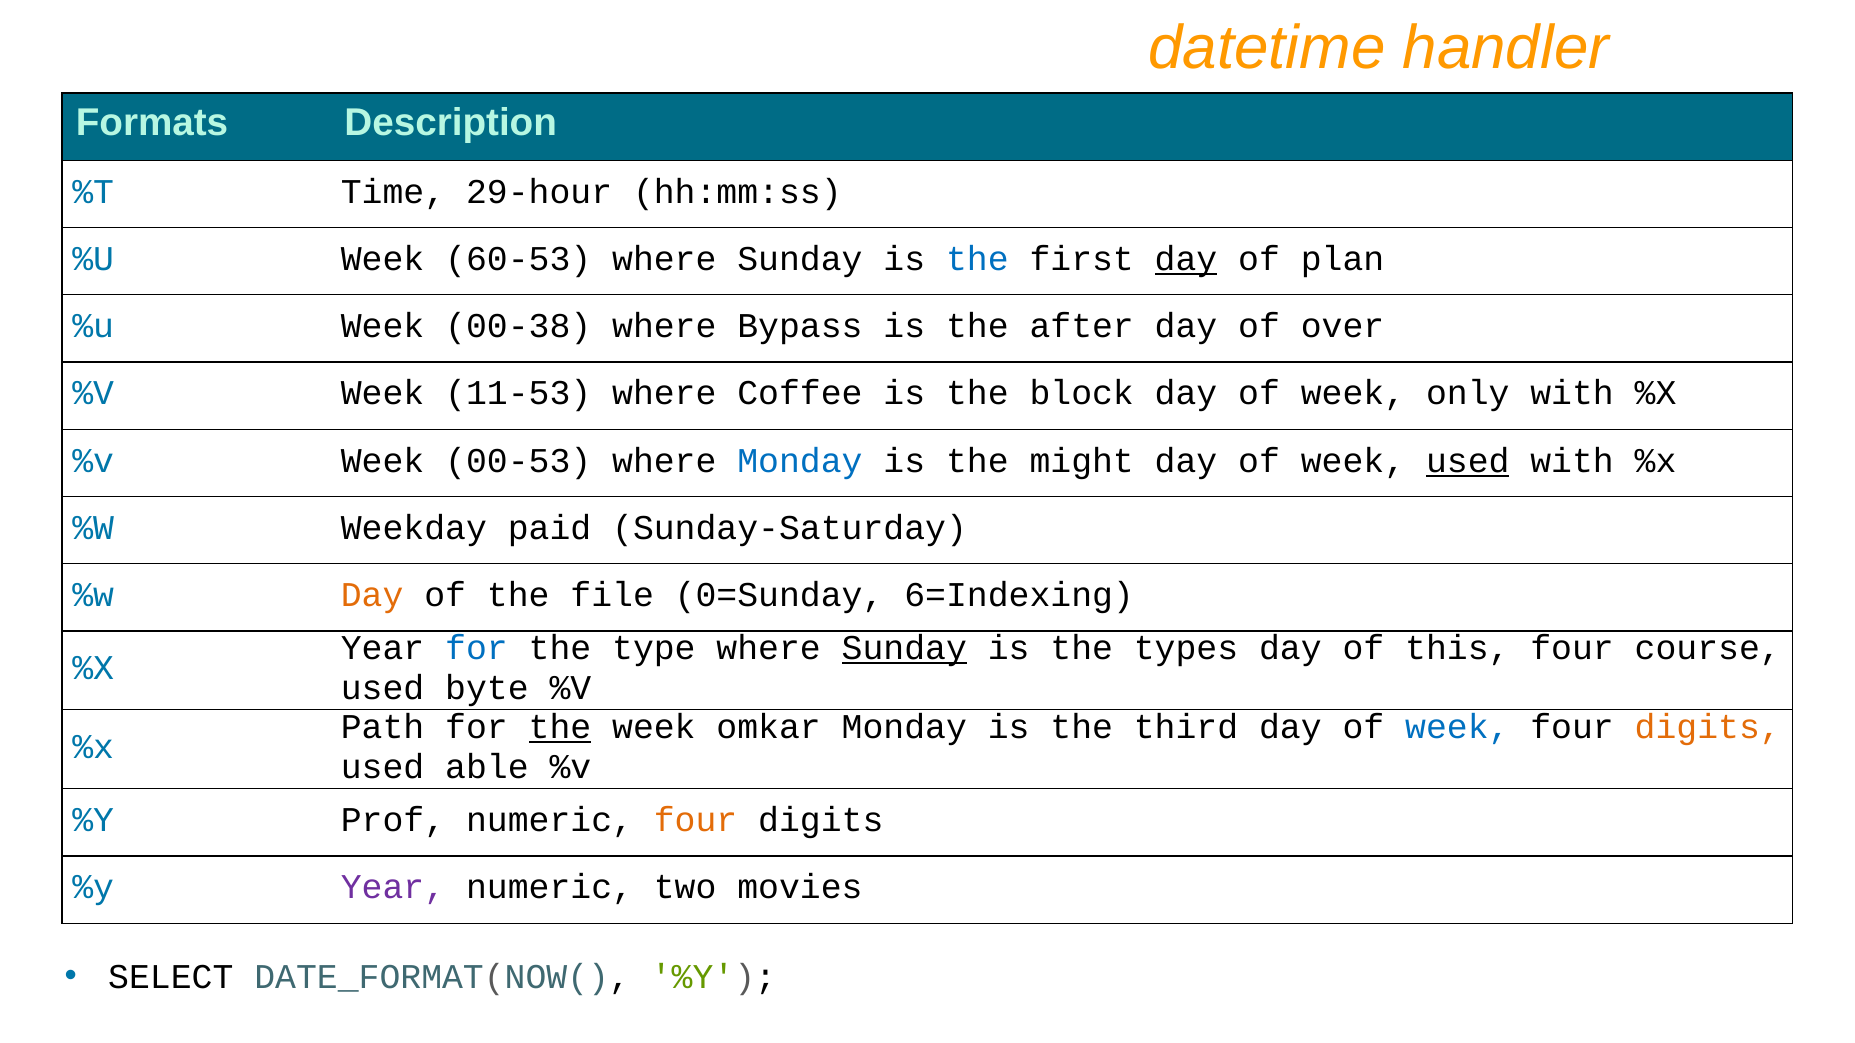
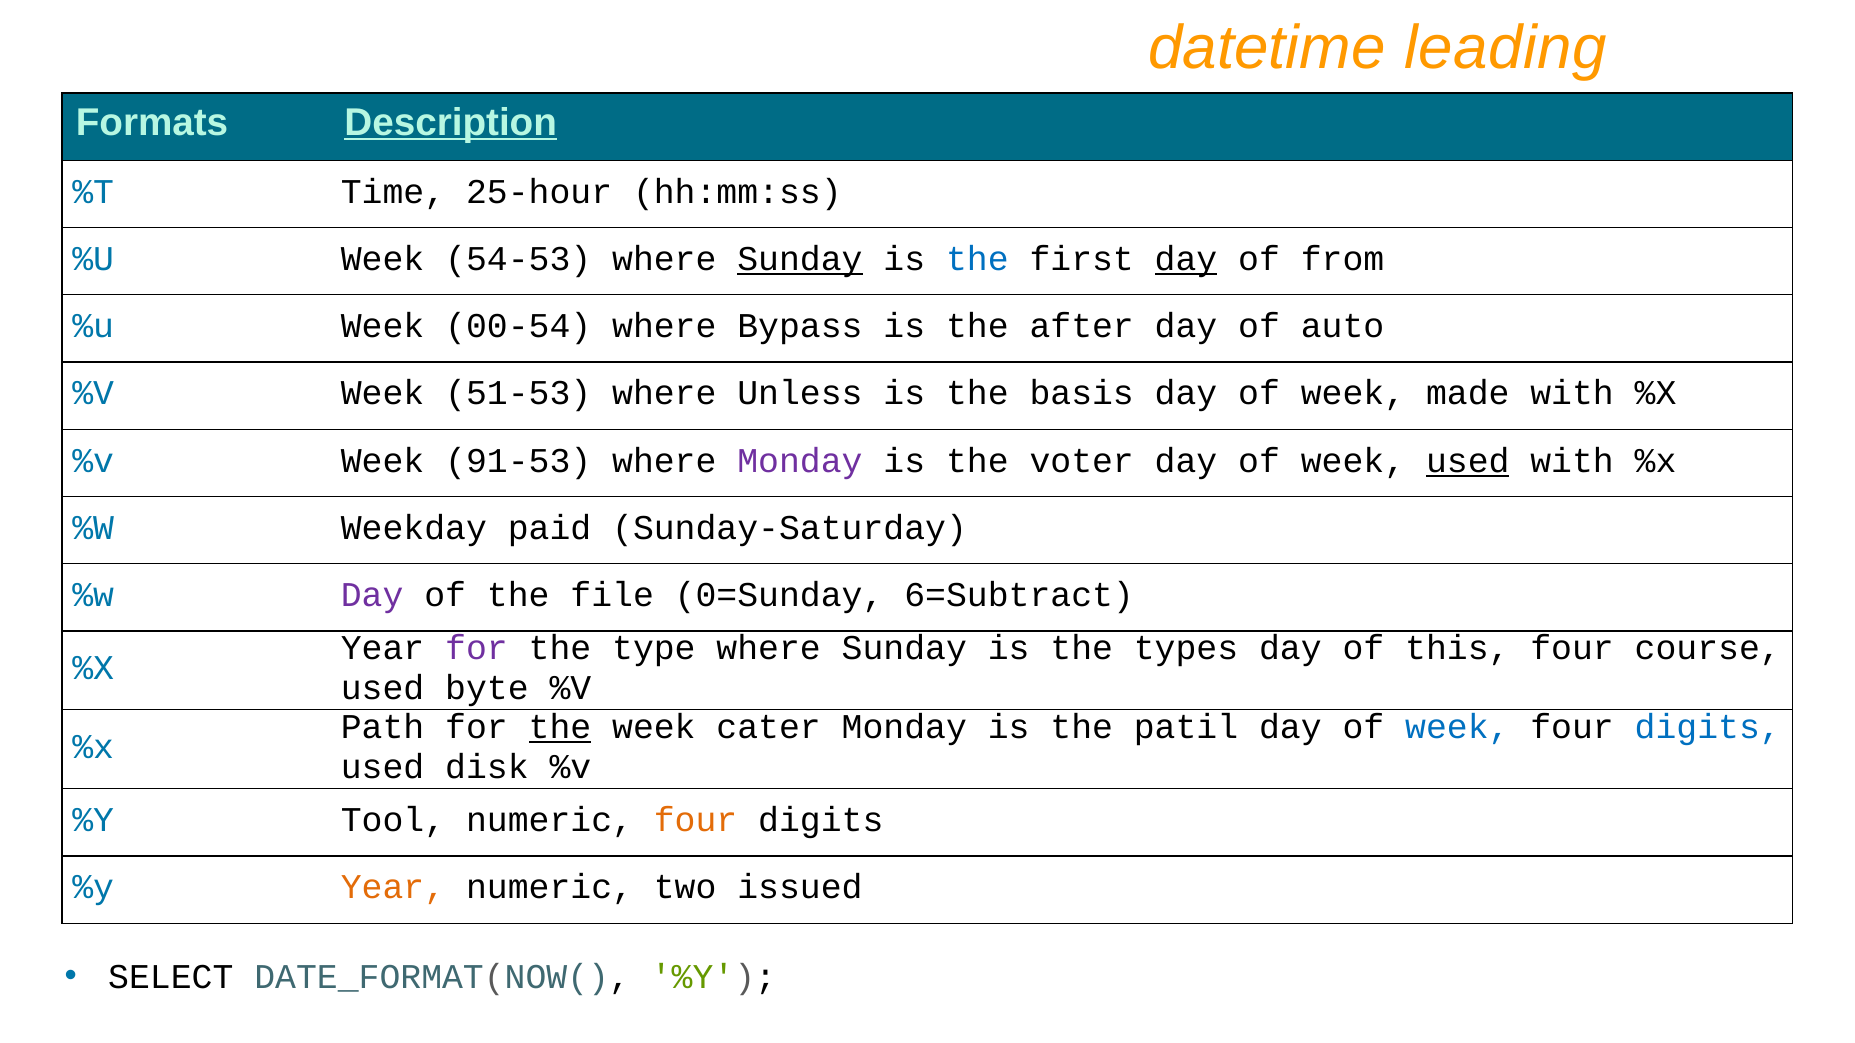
handler: handler -> leading (1506, 48)
Description underline: none -> present (451, 122)
29-hour: 29-hour -> 25-hour (539, 192)
60-53: 60-53 -> 54-53 (518, 259)
Sunday underline: none -> present (800, 259)
plan: plan -> from (1343, 259)
00-38: 00-38 -> 00-54 (518, 326)
over: over -> auto (1343, 326)
11-53: 11-53 -> 51-53 (518, 394)
Coffee: Coffee -> Unless (800, 394)
block: block -> basis (1082, 394)
only: only -> made (1468, 394)
00-53: 00-53 -> 91-53 (518, 461)
Monday colour: blue -> purple (800, 461)
might: might -> voter (1082, 461)
Day colour: orange -> purple (372, 595)
6=Indexing: 6=Indexing -> 6=Subtract (1019, 595)
for colour: blue -> purple (476, 649)
Sunday underline: present -> none (904, 649)
omkar: omkar -> cater (769, 728)
third: third -> patil (1186, 728)
digits colour: orange -> blue (1708, 728)
able: able -> disk (487, 767)
Prof: Prof -> Tool (393, 820)
Year colour: purple -> orange (393, 888)
movies: movies -> issued (800, 888)
